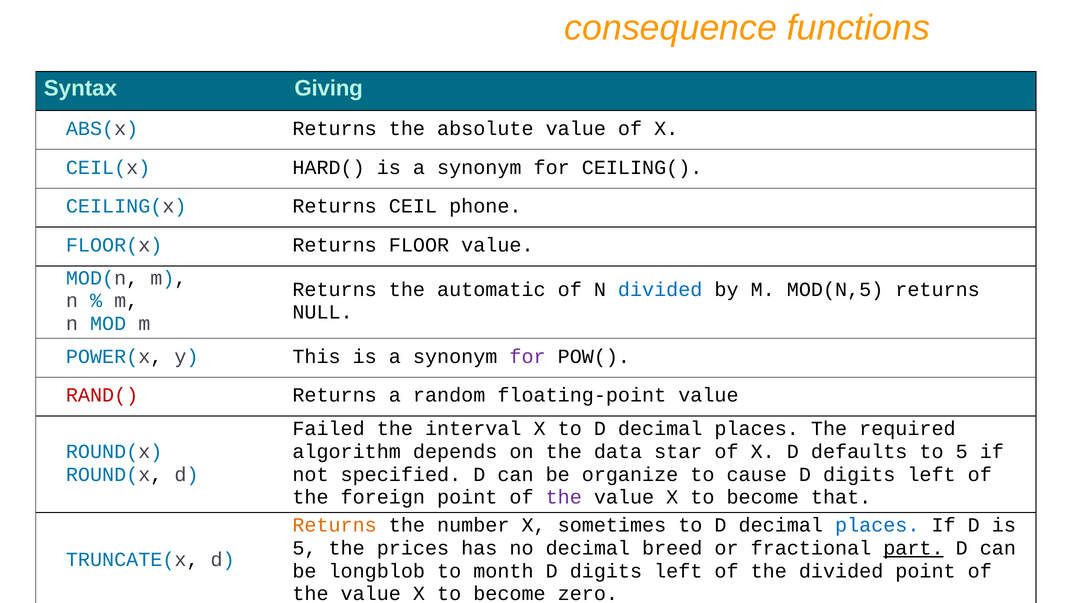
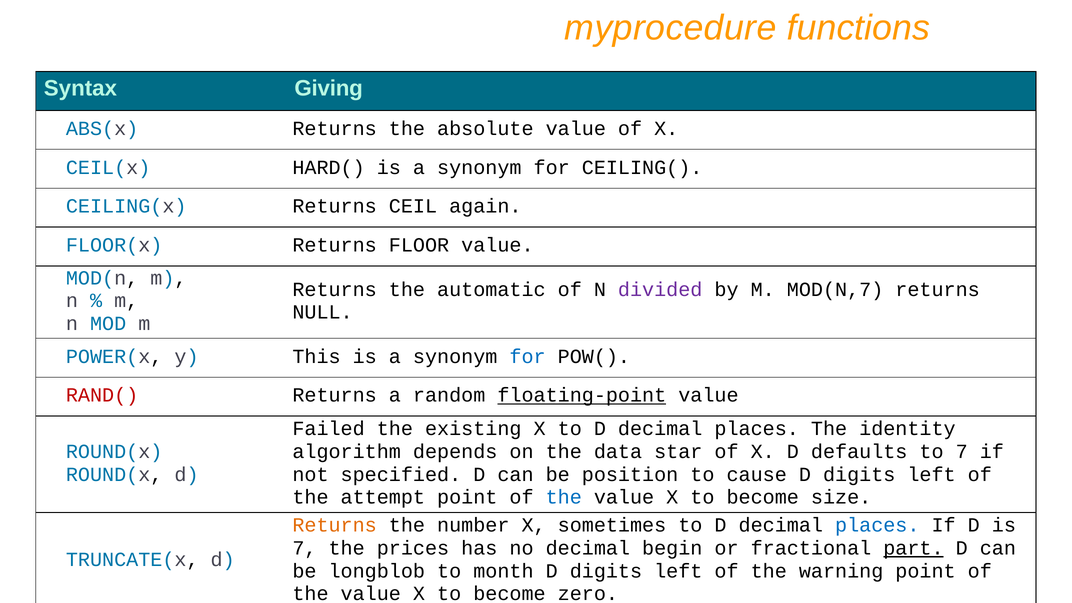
consequence: consequence -> myprocedure (671, 28)
phone: phone -> again (485, 206)
divided colour: blue -> purple (660, 289)
MOD(N,5: MOD(N,5 -> MOD(N,7 (835, 289)
for colour: purple -> blue (528, 356)
floating-point underline: none -> present (582, 395)
interval: interval -> existing (473, 429)
required: required -> identity (907, 429)
to 5: 5 -> 7 (962, 452)
organize: organize -> position (630, 474)
foreign: foreign -> attempt (383, 497)
the colour: purple -> blue (564, 497)
that: that -> size (841, 497)
5: 5 -> 7 (304, 548)
breed: breed -> begin (672, 548)
the divided: divided -> warning (841, 571)
